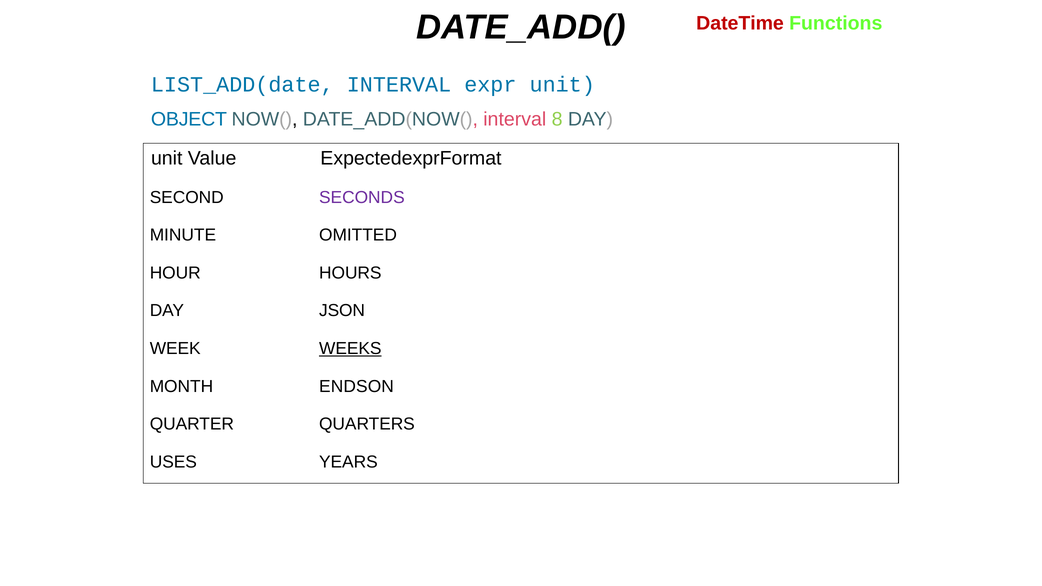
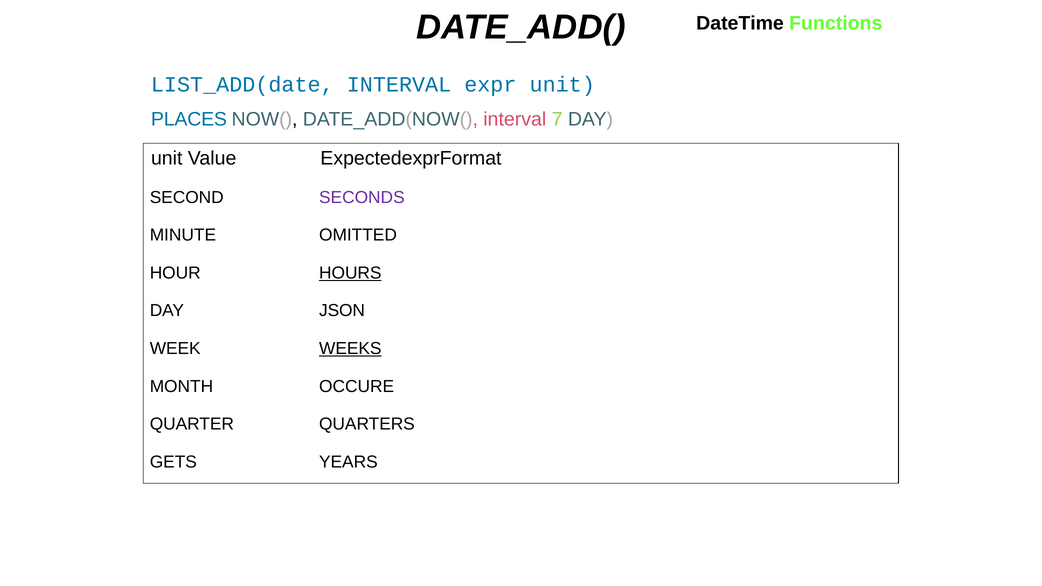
DateTime colour: red -> black (740, 23)
OBJECT: OBJECT -> PLACES (189, 120)
8: 8 -> 7 (557, 120)
HOURS underline: none -> present (350, 273)
ENDSON: ENDSON -> OCCURE (357, 386)
USES: USES -> GETS (173, 462)
